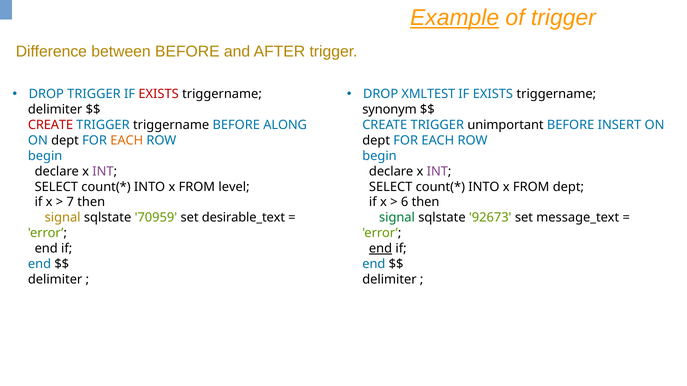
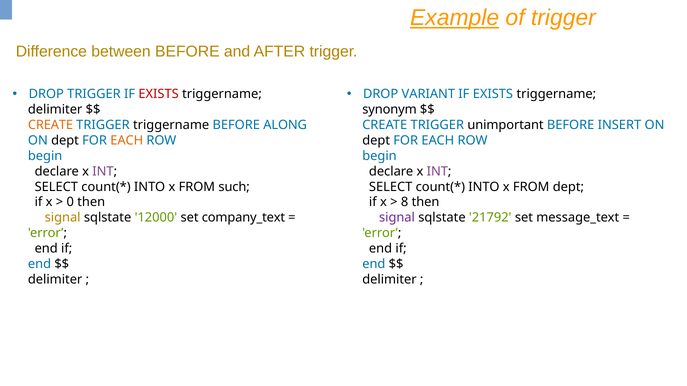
XMLTEST: XMLTEST -> VARIANT (428, 94)
CREATE colour: red -> orange (50, 125)
level: level -> such (234, 187)
7: 7 -> 0 (70, 202)
6: 6 -> 8 (405, 202)
70959: 70959 -> 12000 (156, 218)
desirable_text: desirable_text -> company_text (243, 218)
signal colour: green -> purple (397, 218)
92673: 92673 -> 21792 (490, 218)
end underline: present -> none (381, 249)
